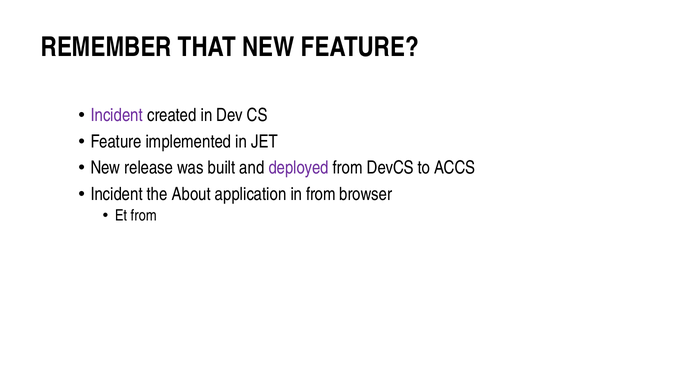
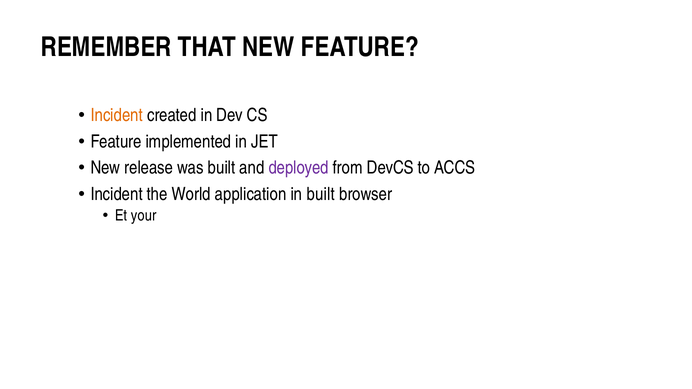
Incident colour: purple -> orange (117, 115)
About: About -> World (191, 194)
in from: from -> built (321, 194)
Et from: from -> your (144, 216)
